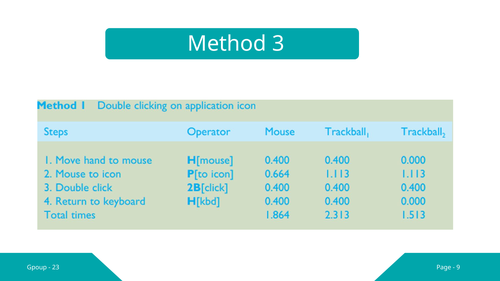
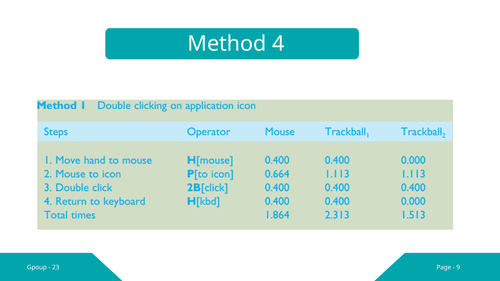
3: 3 -> 4 (278, 44)
